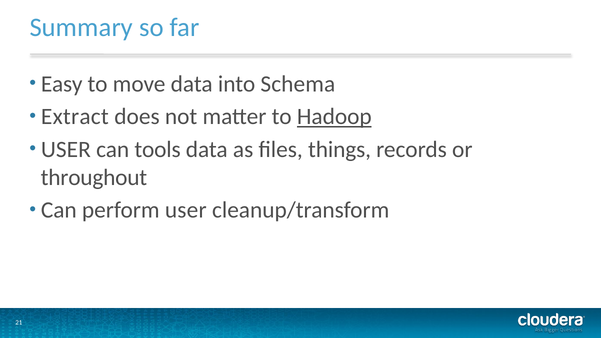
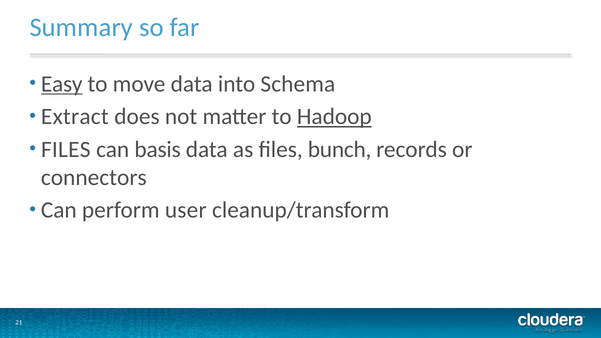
Easy underline: none -> present (62, 84)
USER: USER -> FILES (66, 149)
tools: tools -> basis (158, 149)
things: things -> bunch (340, 149)
throughout: throughout -> connectors (94, 178)
